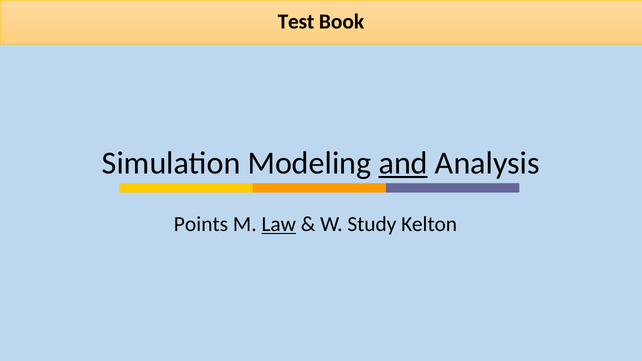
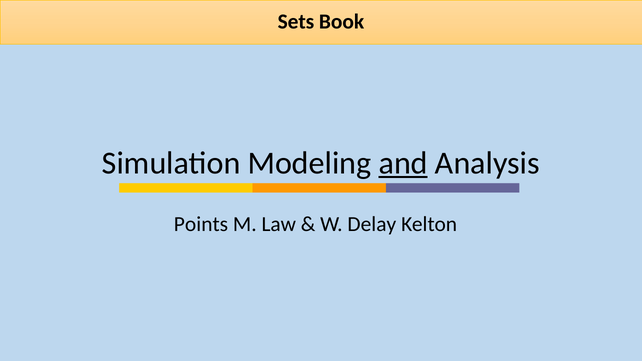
Test: Test -> Sets (296, 22)
Law underline: present -> none (279, 224)
Study: Study -> Delay (372, 224)
